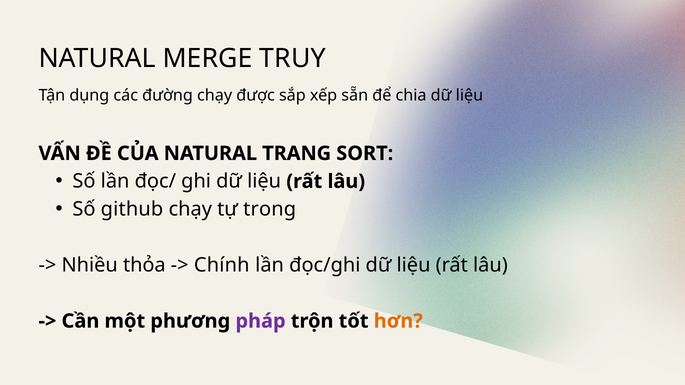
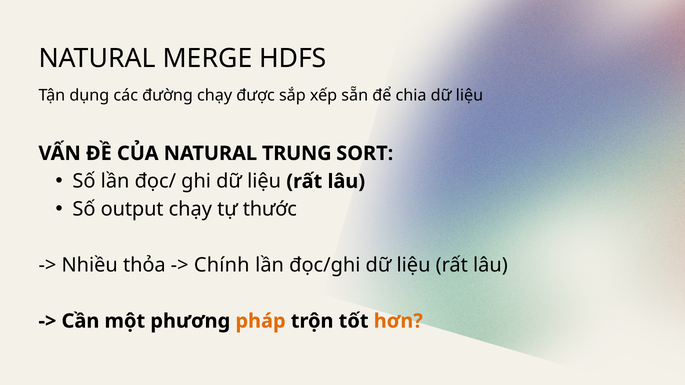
TRUY: TRUY -> HDFS (293, 58)
TRANG: TRANG -> TRUNG (297, 154)
github: github -> output (132, 209)
trong: trong -> thước (270, 209)
pháp colour: purple -> orange (261, 321)
